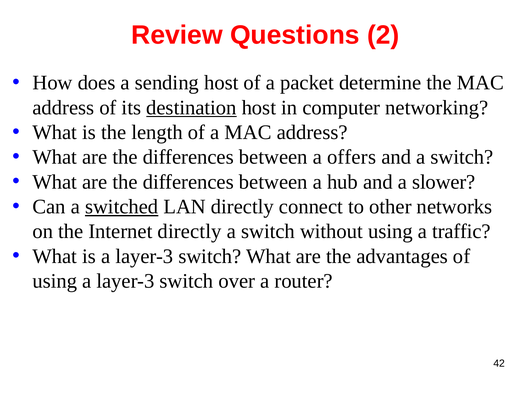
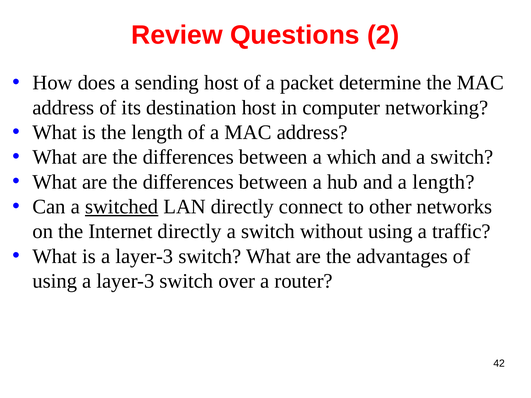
destination underline: present -> none (191, 108)
offers: offers -> which (352, 157)
a slower: slower -> length (444, 182)
